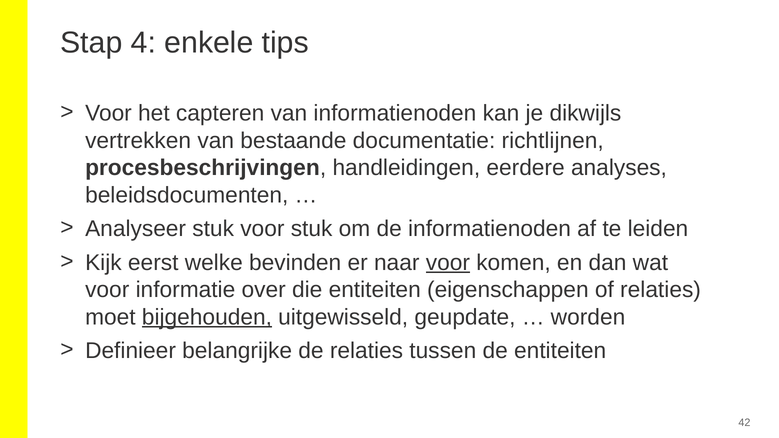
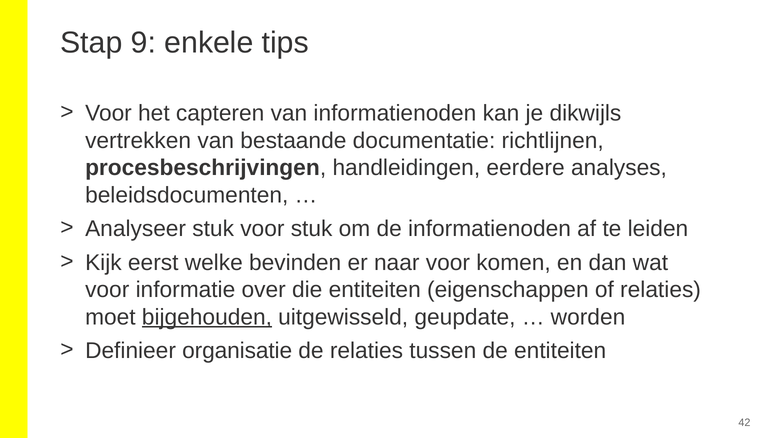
4: 4 -> 9 (143, 43)
voor underline: present -> none (448, 263)
belangrijke: belangrijke -> organisatie (237, 351)
